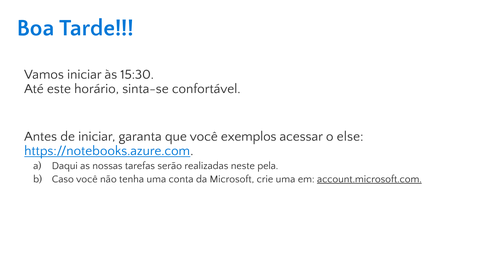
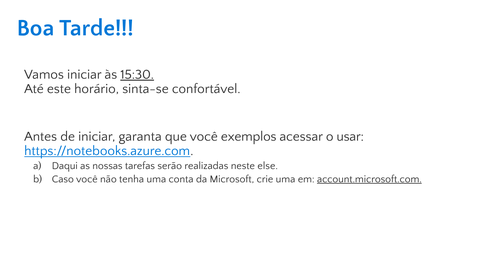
15:30 underline: none -> present (137, 74)
else: else -> usar (350, 136)
pela: pela -> else (268, 166)
